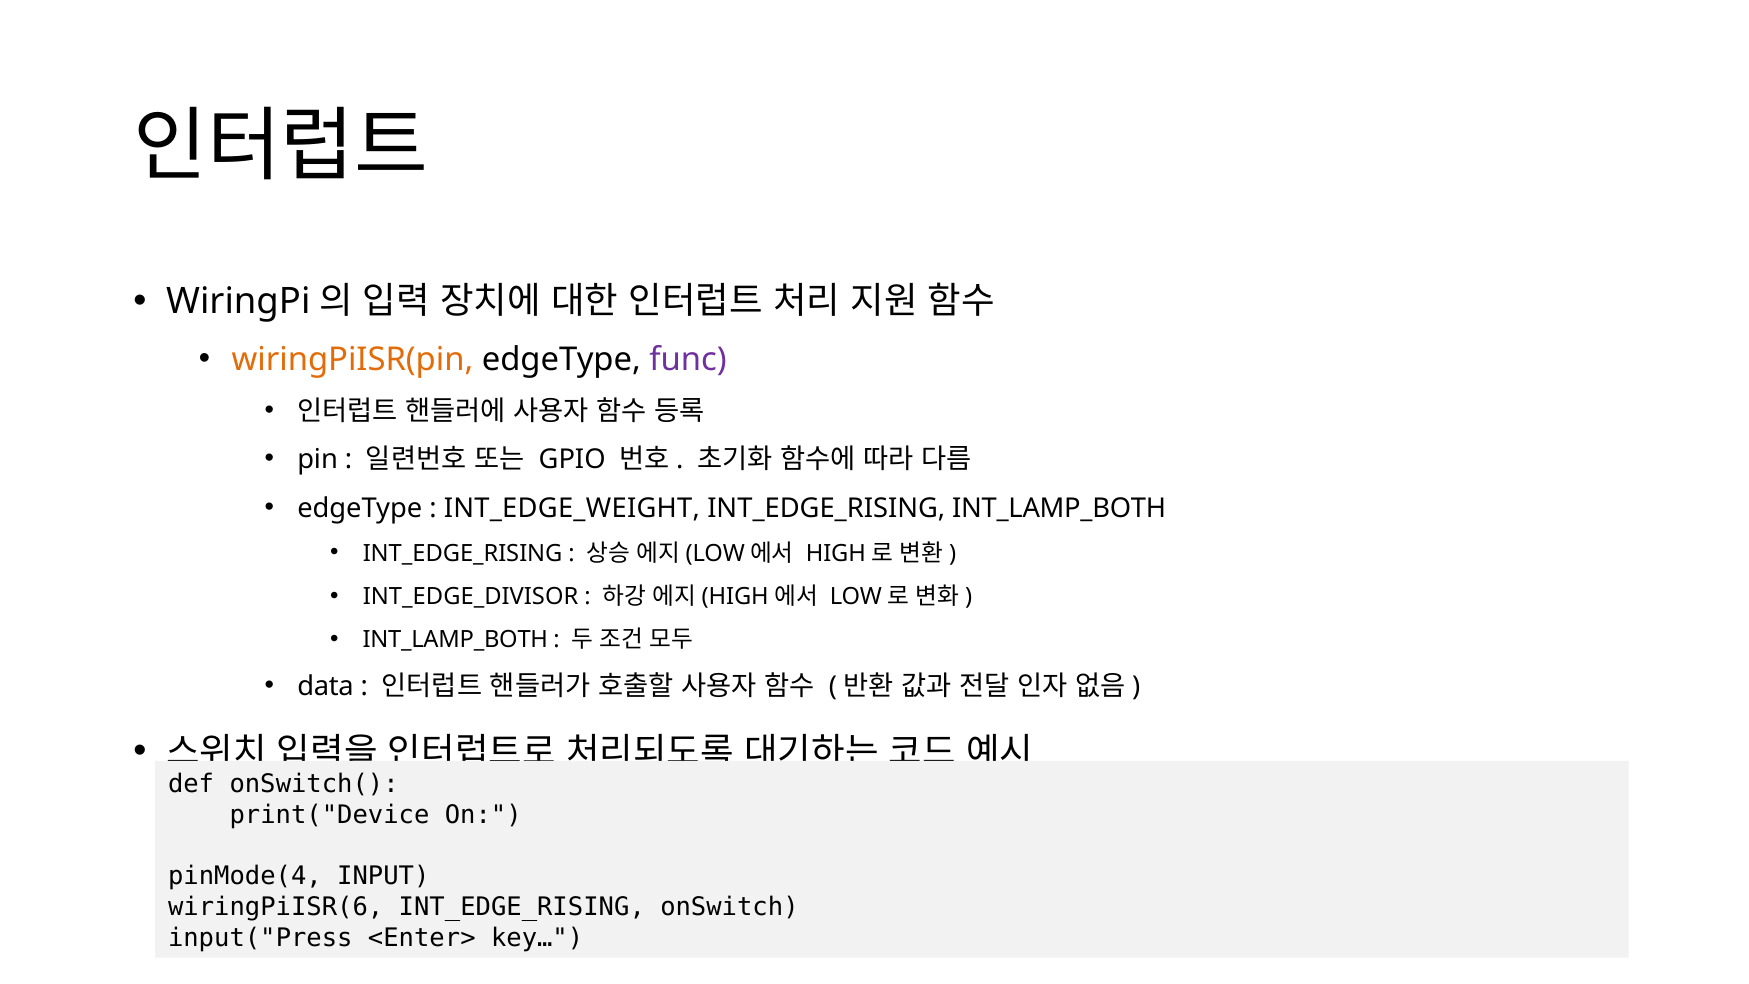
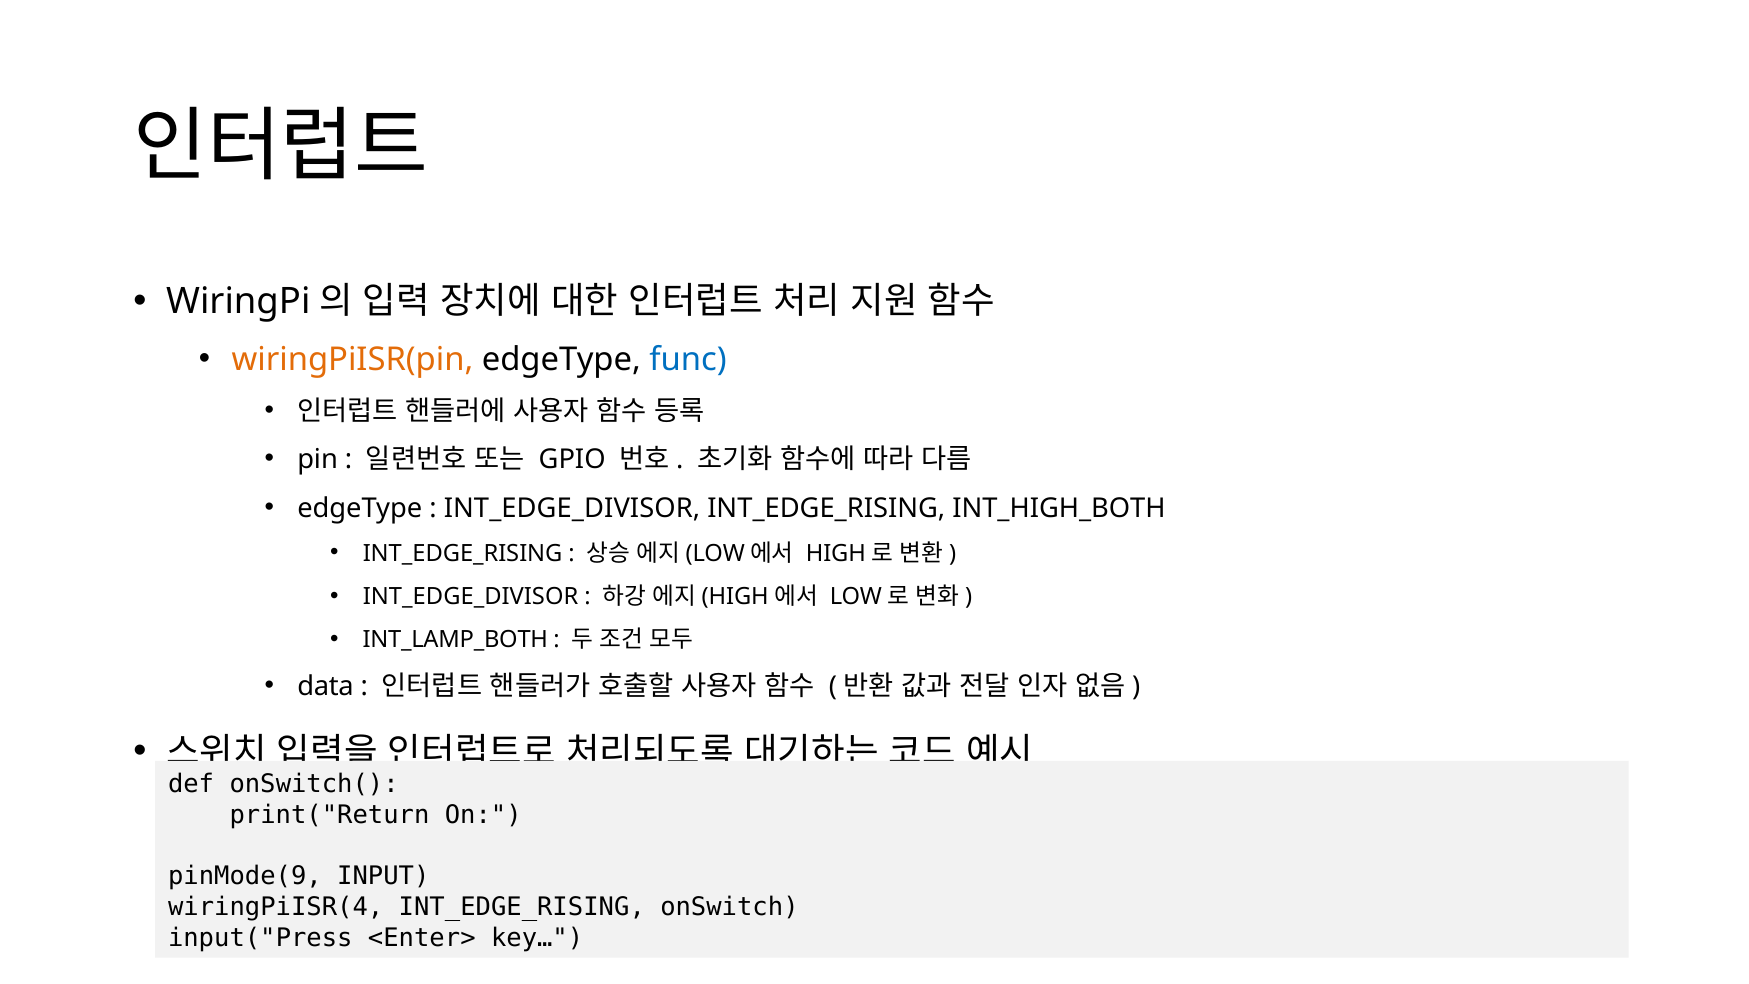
func colour: purple -> blue (688, 360)
INT_EDGE_WEIGHT: INT_EDGE_WEIGHT -> INT_EDGE_DIVISOR (572, 508)
INT_EDGE_RISING INT_LAMP_BOTH: INT_LAMP_BOTH -> INT_HIGH_BOTH (1059, 508)
print("Device: print("Device -> print("Return (329, 815)
pinMode(4: pinMode(4 -> pinMode(9 (245, 876)
wiringPiISR(6: wiringPiISR(6 -> wiringPiISR(4 (276, 907)
